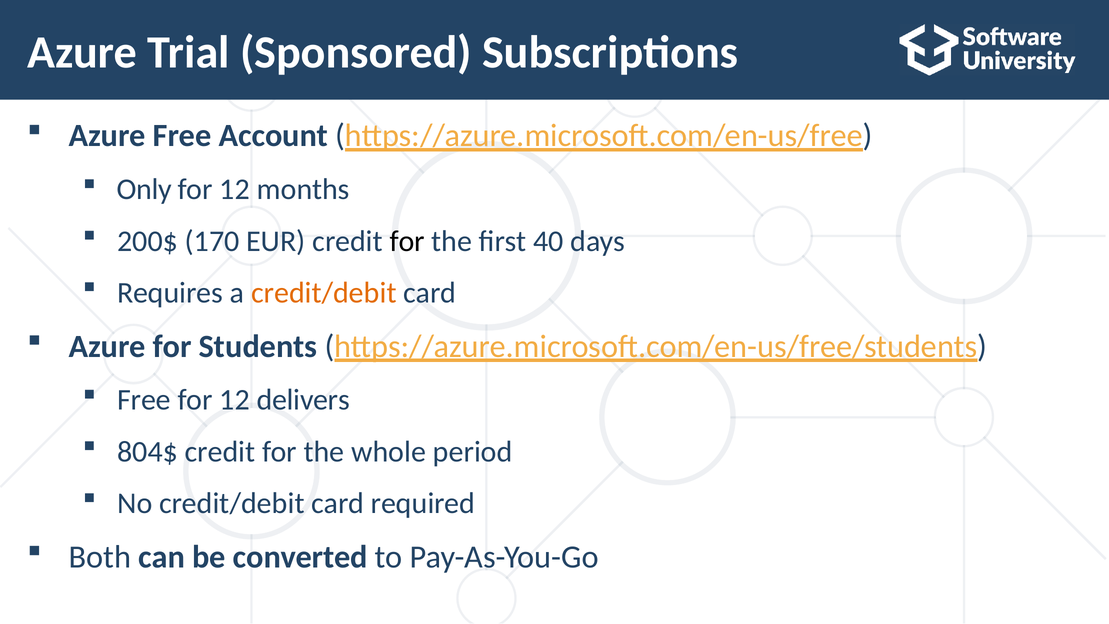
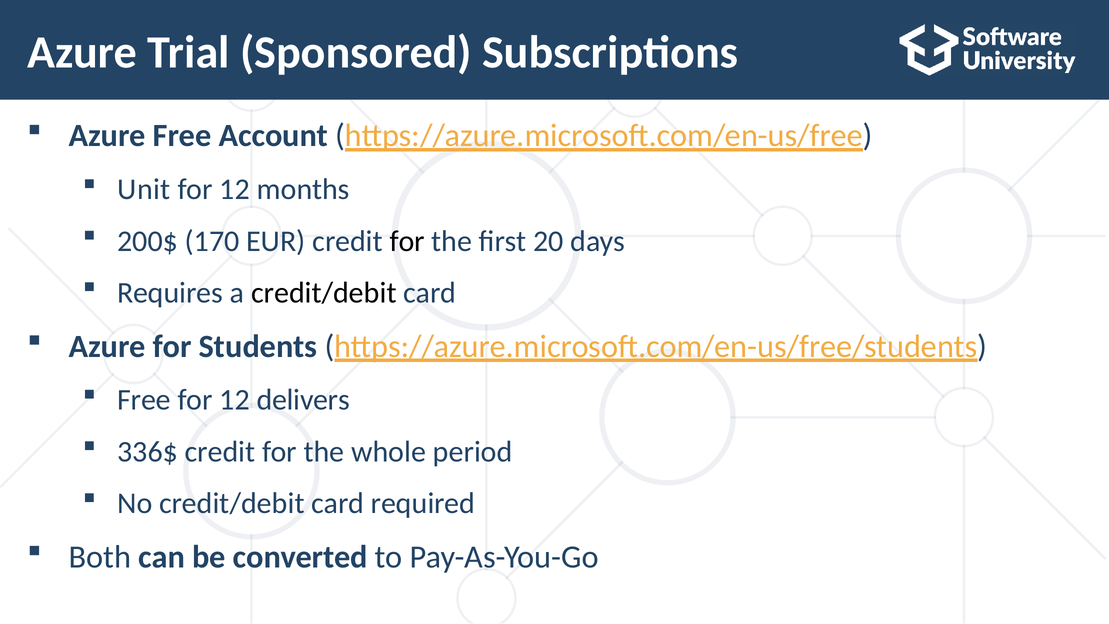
Only: Only -> Unit (144, 189)
40: 40 -> 20 (548, 241)
credit/debit colour: orange -> black (324, 293)
804$: 804$ -> 336$ (148, 452)
